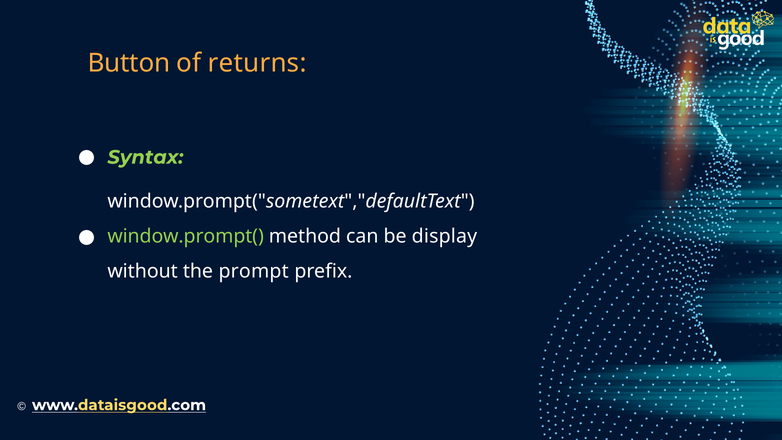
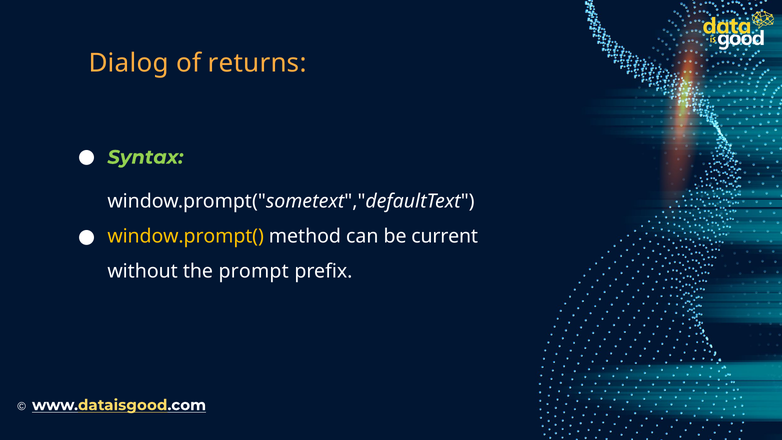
Button: Button -> Dialog (129, 63)
window.prompt( colour: light green -> yellow (186, 236)
display: display -> current (445, 236)
